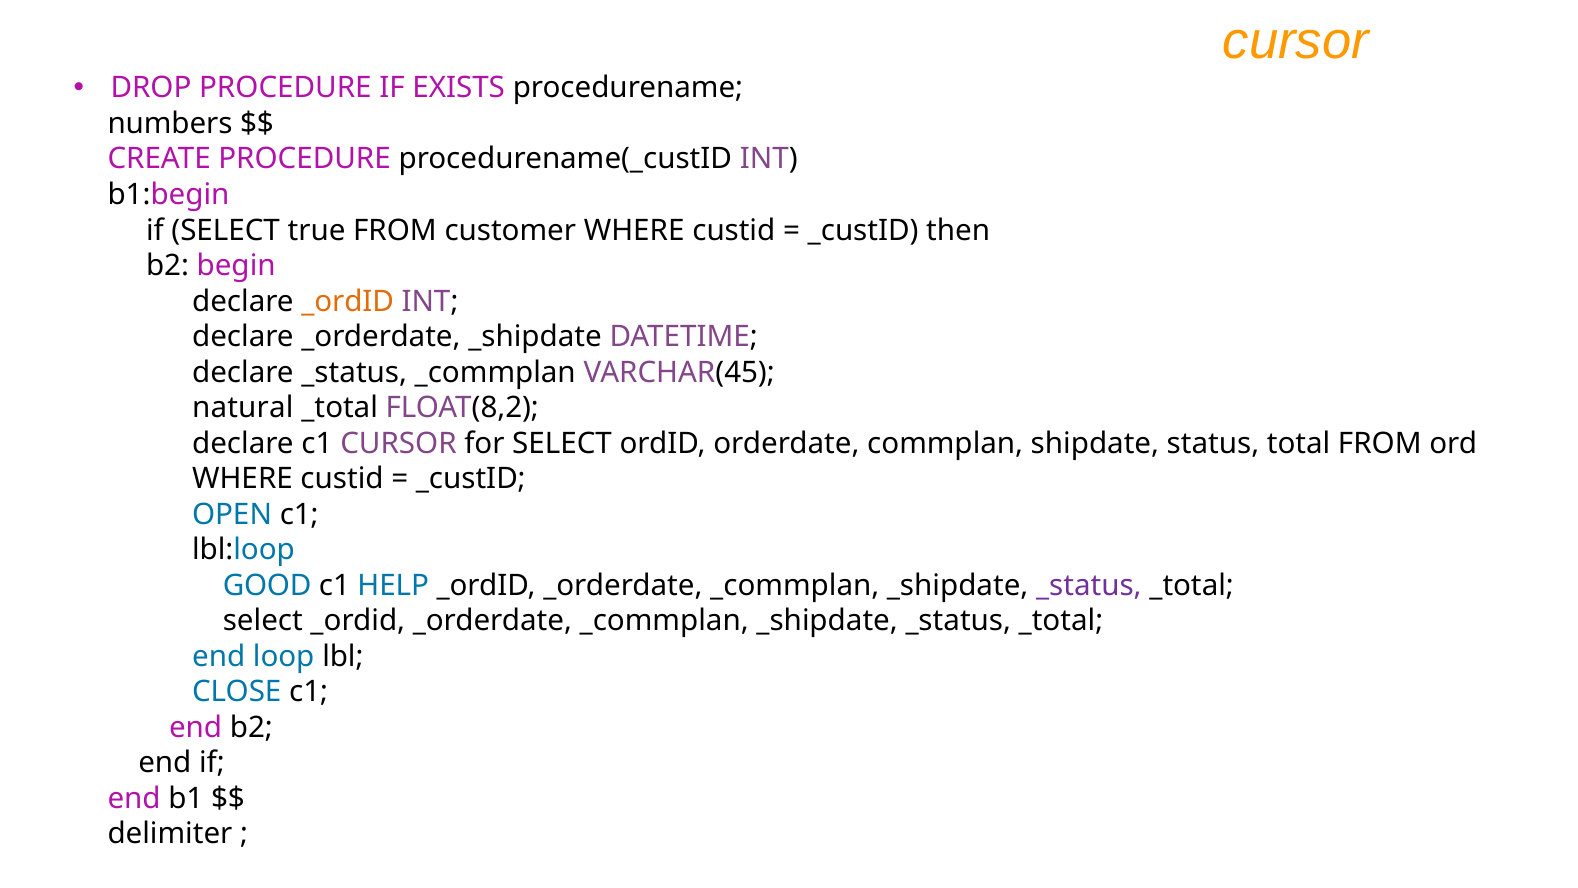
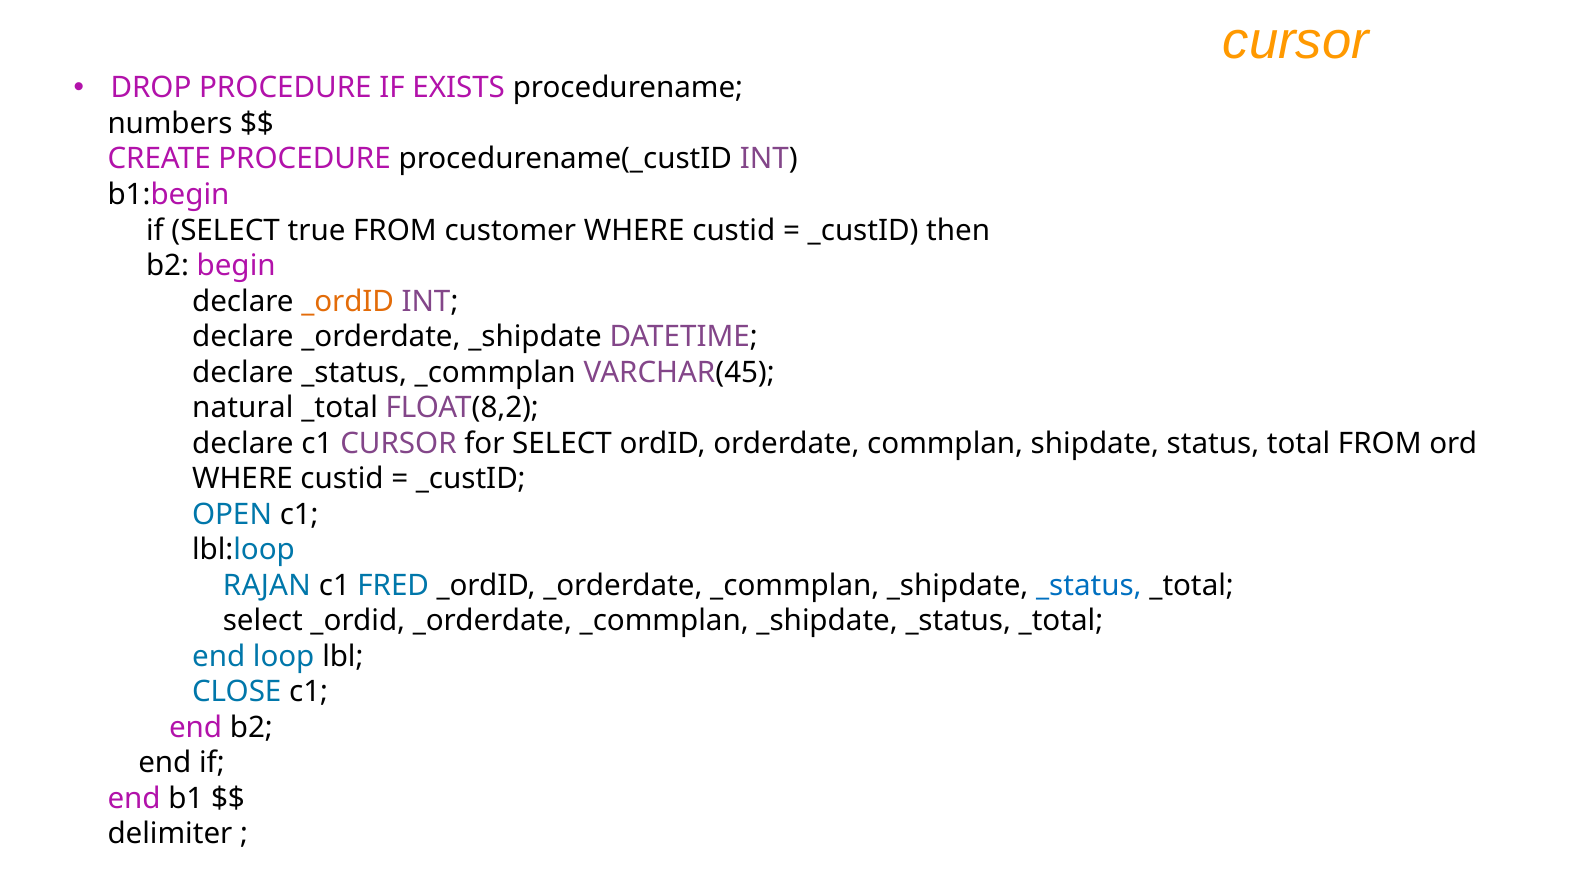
GOOD: GOOD -> RAJAN (267, 585)
HELP: HELP -> FRED (393, 585)
_status colour: purple -> blue (1089, 585)
